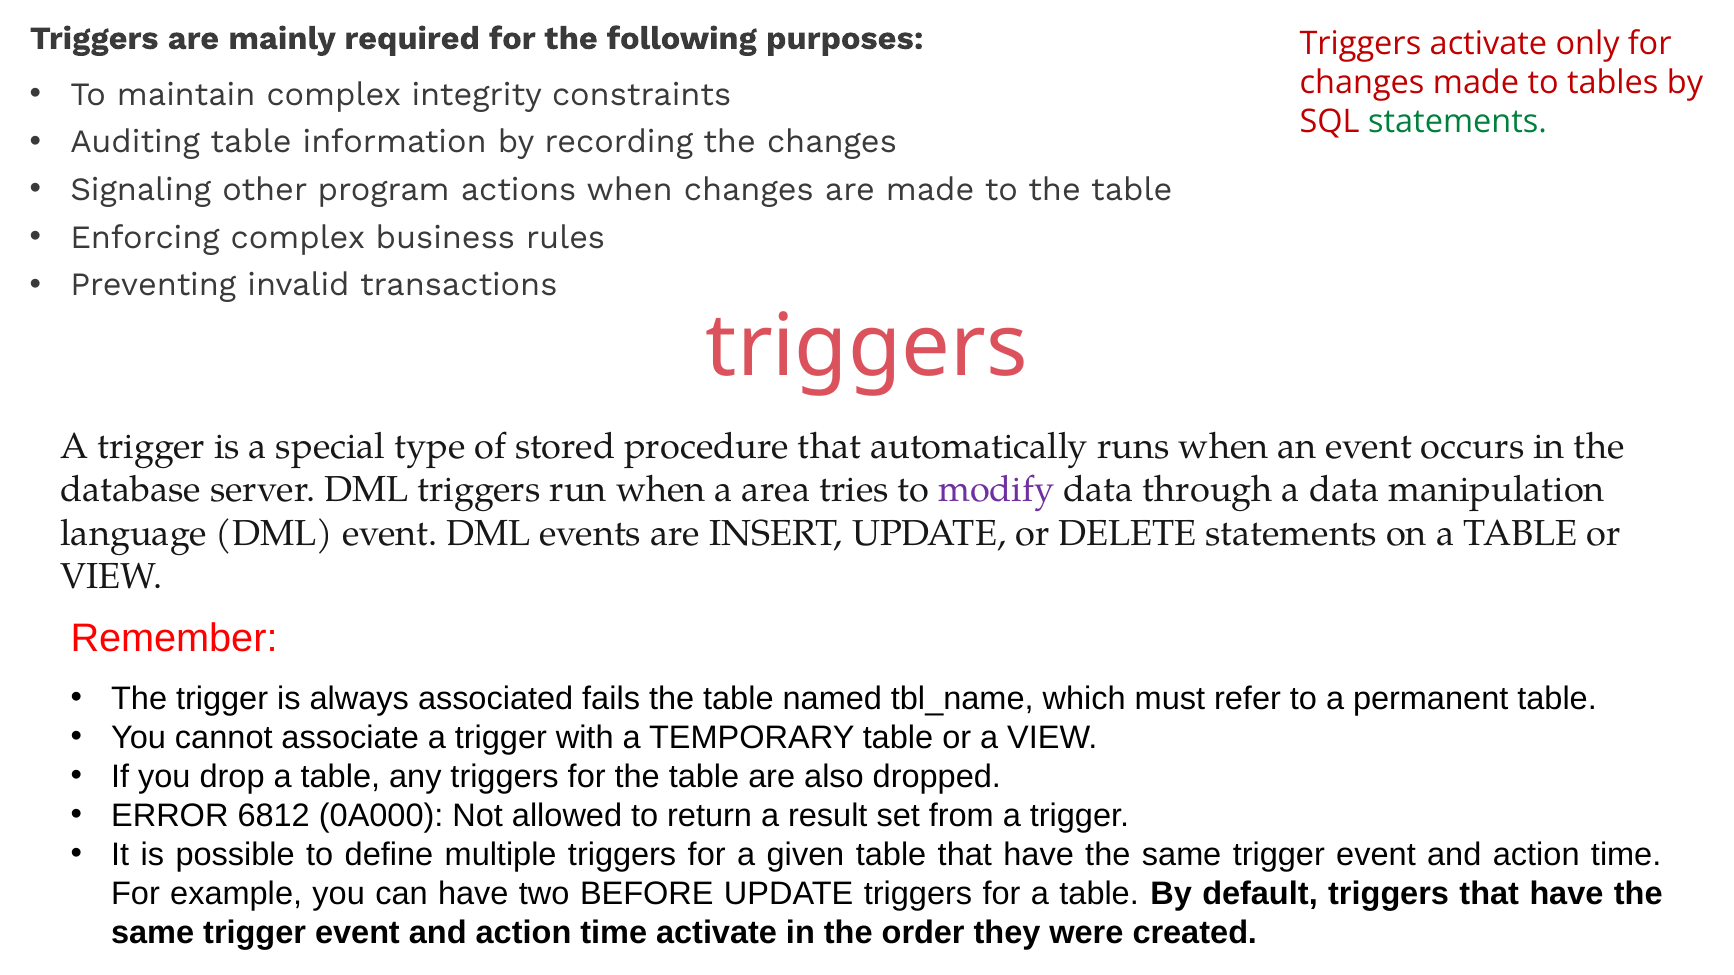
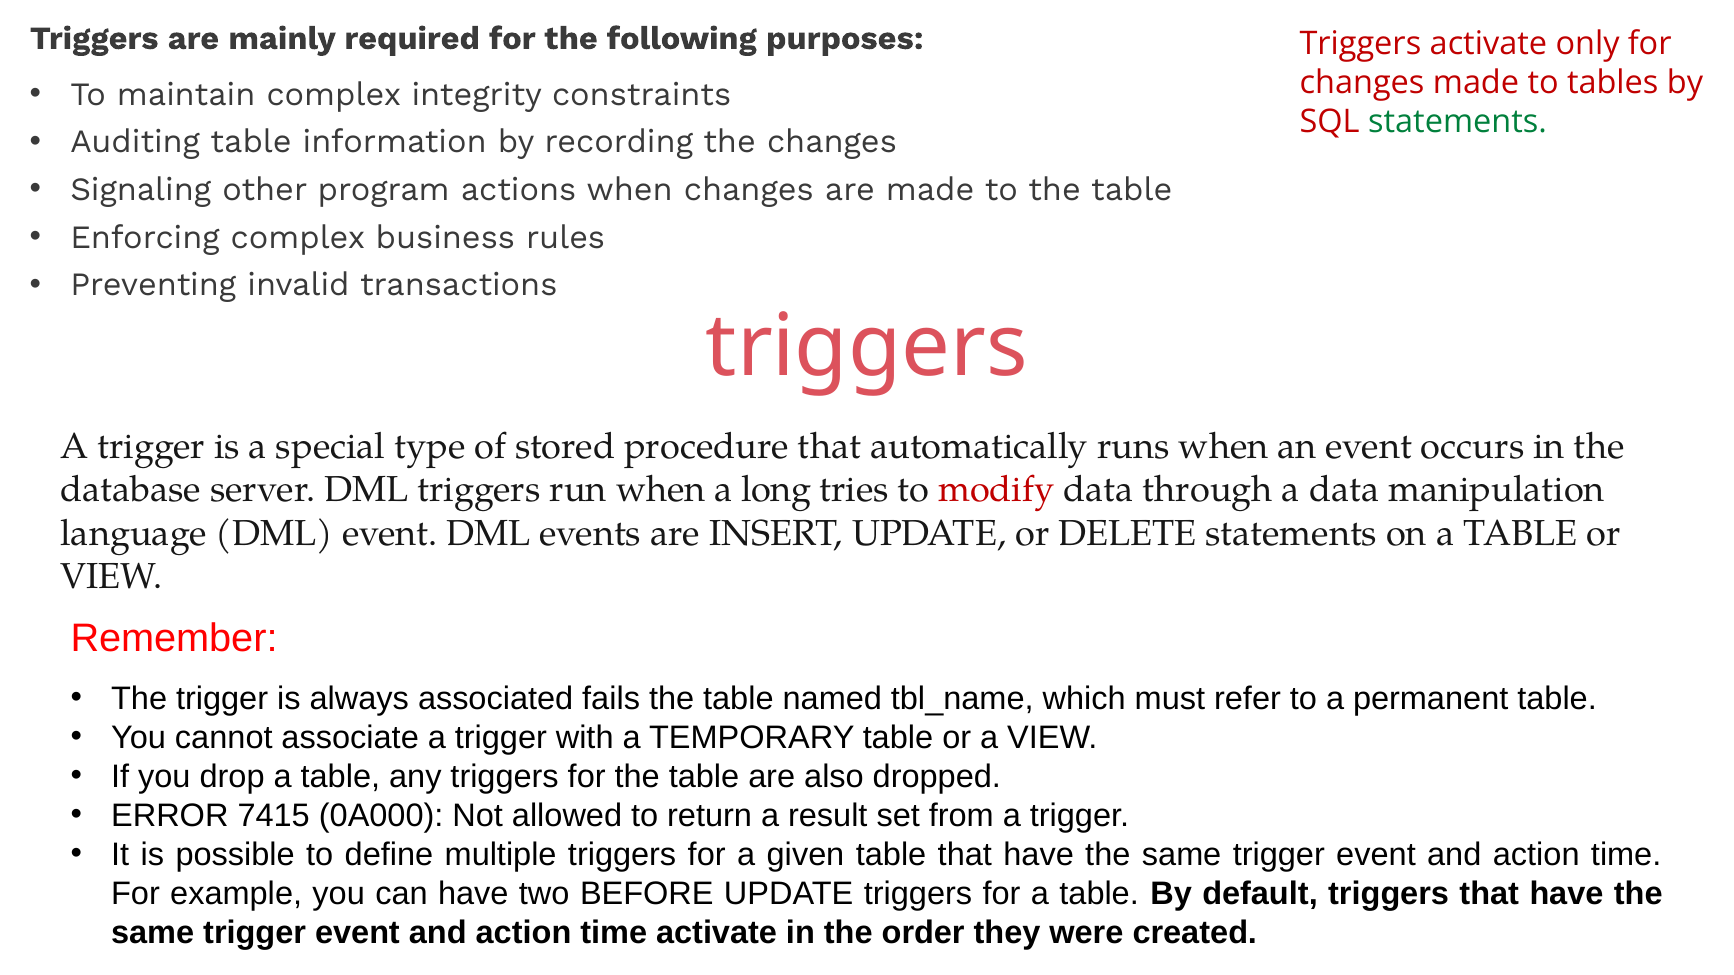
area: area -> long (776, 490)
modify colour: purple -> red (996, 490)
6812: 6812 -> 7415 (274, 816)
